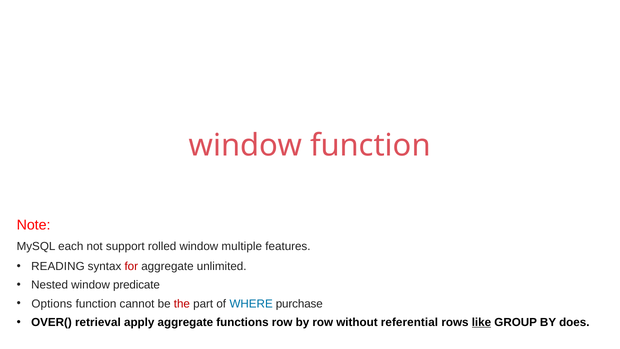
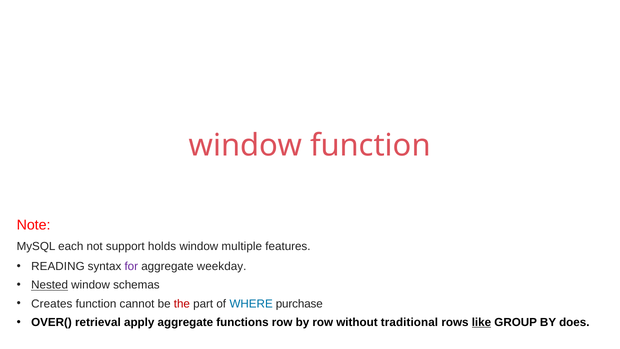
rolled: rolled -> holds (162, 246)
for colour: red -> purple (131, 266)
unlimited: unlimited -> weekday (222, 266)
Nested underline: none -> present (50, 285)
predicate: predicate -> schemas (136, 285)
Options: Options -> Creates (52, 304)
referential: referential -> traditional (409, 322)
